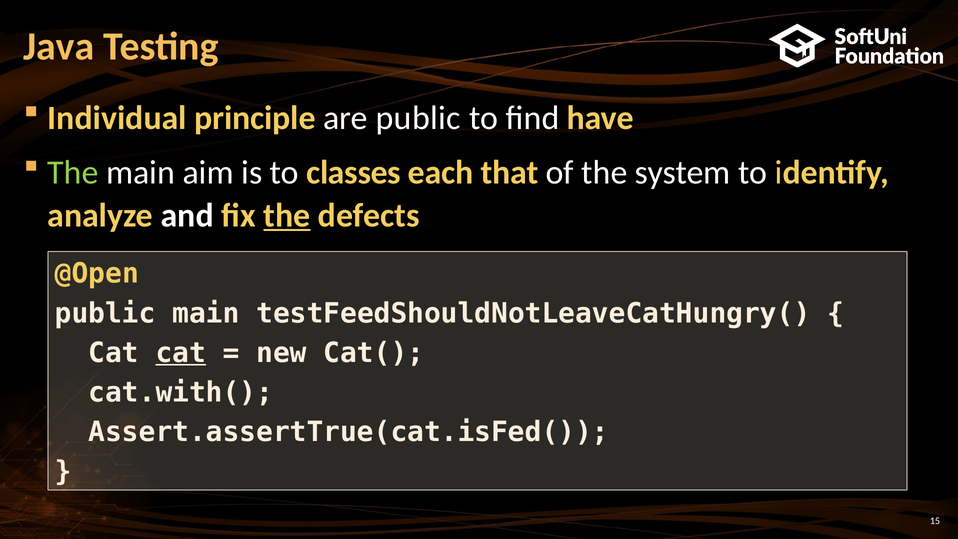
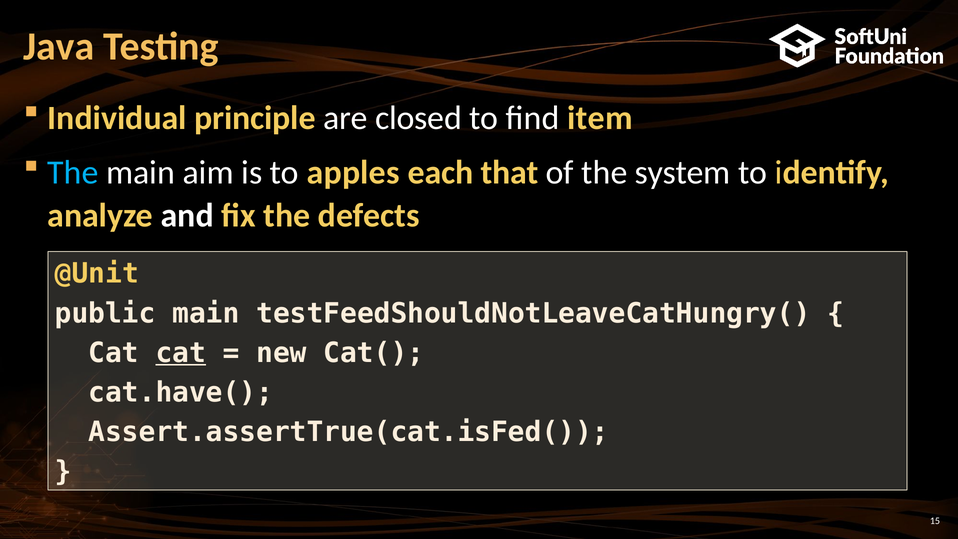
are public: public -> closed (419, 118)
have: have -> item (600, 118)
The colour: light green -> light blue (73, 173)
classes: classes -> apples (353, 173)
the underline: present -> none (287, 215)
@Open: @Open -> @Unit (97, 274)
cat.with(: cat.with( -> cat.have( (181, 392)
